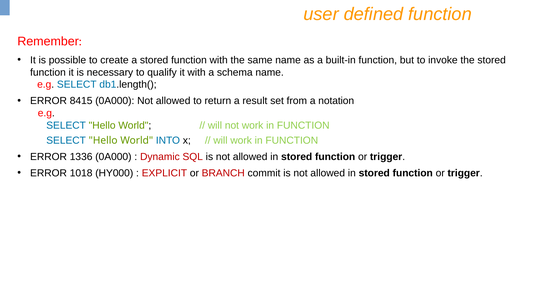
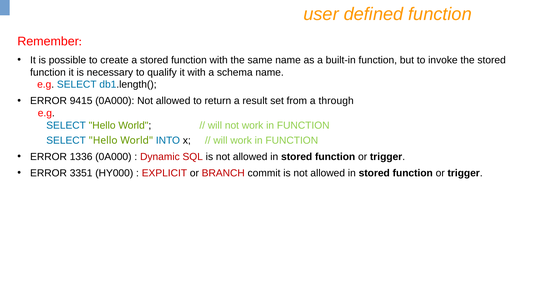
8415: 8415 -> 9415 (81, 101)
notation: notation -> through (336, 101)
1018: 1018 -> 3351 (81, 173)
